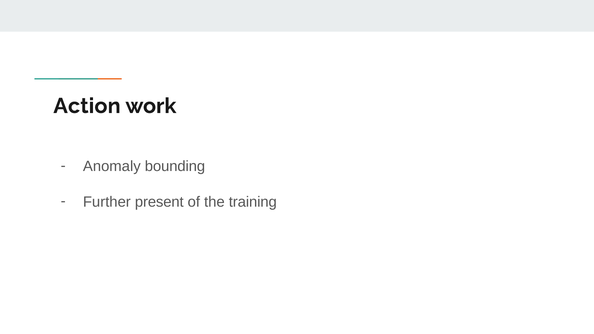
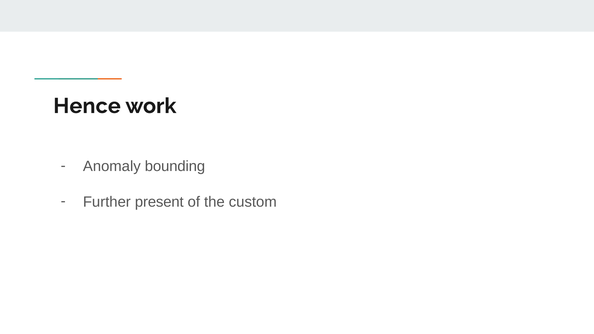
Action: Action -> Hence (87, 106)
training: training -> custom (253, 202)
